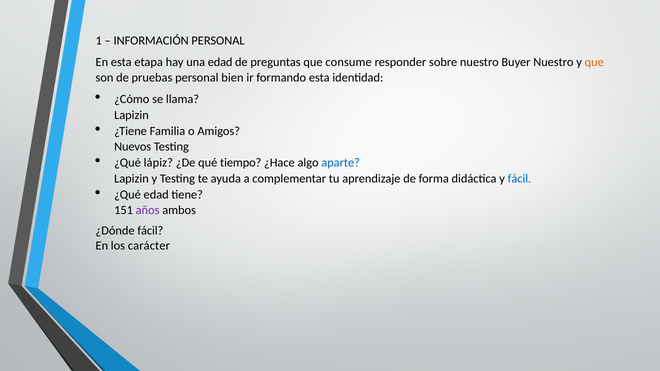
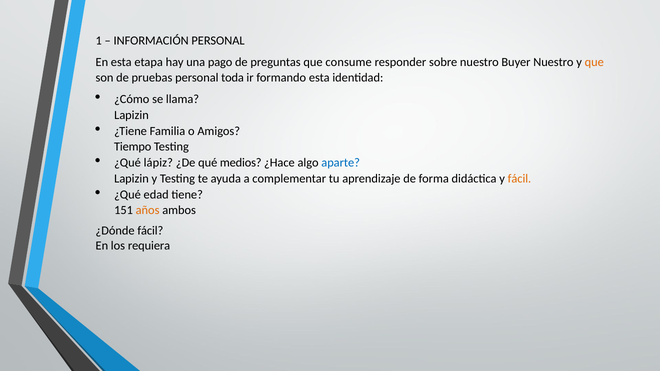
una edad: edad -> pago (220, 62)
bien: bien -> toda (233, 78)
Nuevos: Nuevos -> Tiempo (133, 147)
tiempo: tiempo -> medios (241, 163)
fácil colour: blue -> orange (519, 179)
años colour: purple -> orange (148, 210)
carácter: carácter -> requiera (149, 246)
